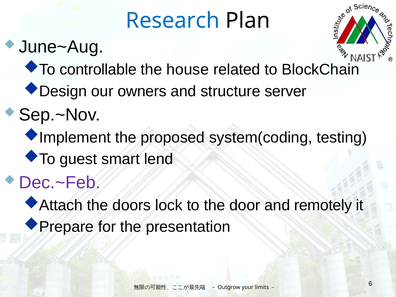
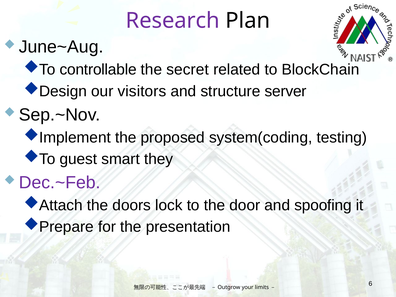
Research colour: blue -> purple (173, 21)
house: house -> secret (188, 70)
owners: owners -> visitors (142, 91)
lend: lend -> they (159, 159)
remotely: remotely -> spoofing (323, 205)
